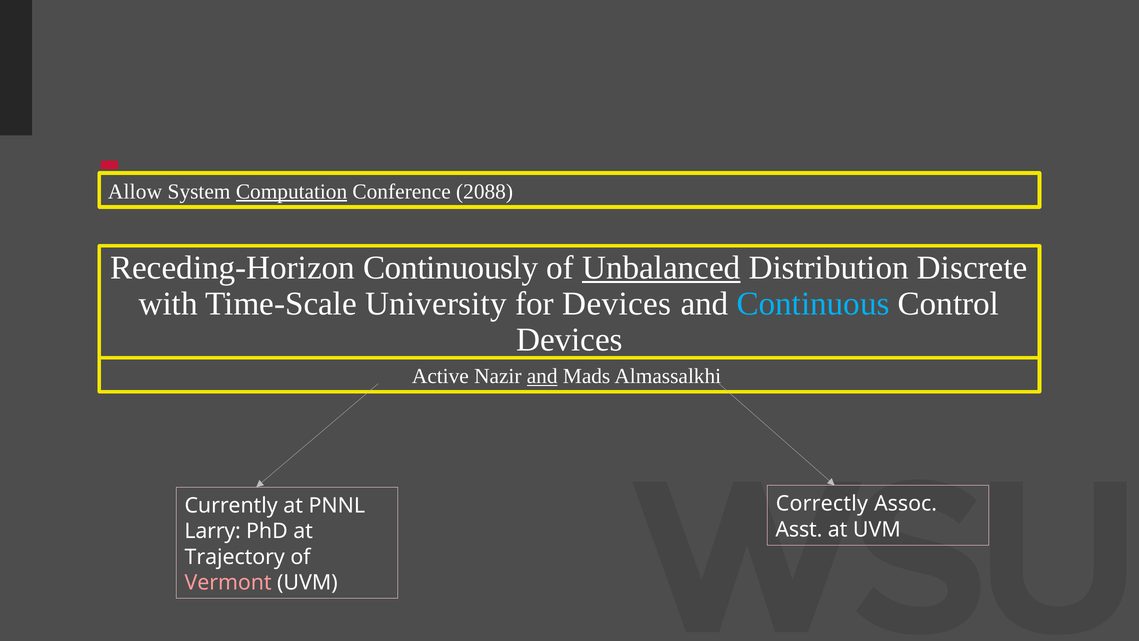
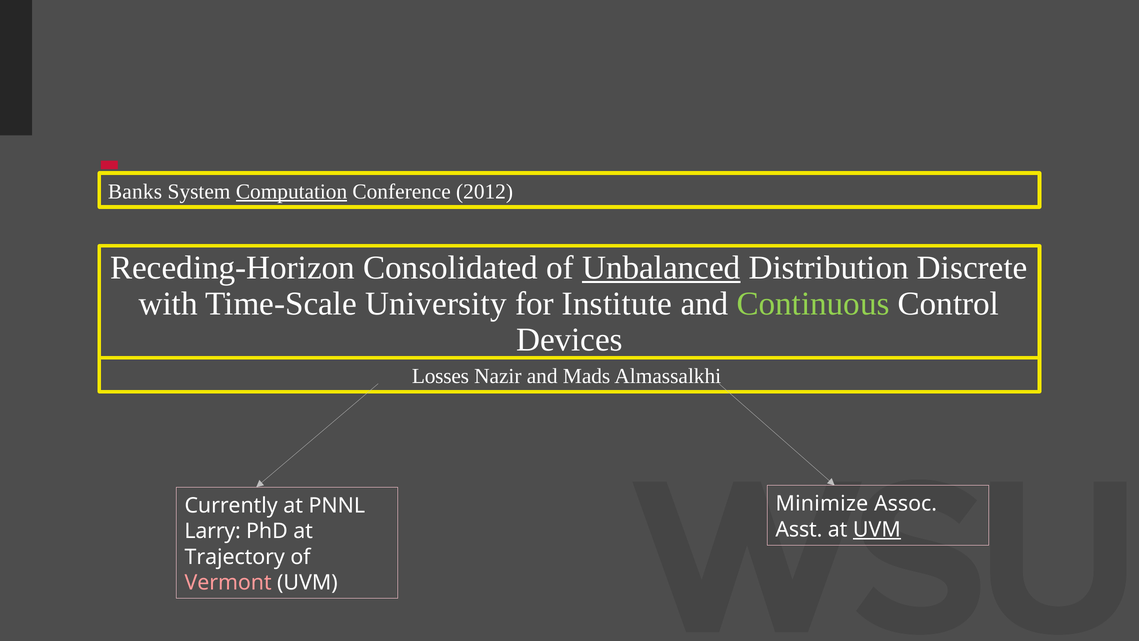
Allow: Allow -> Banks (135, 191)
2088: 2088 -> 2012 (485, 191)
Continuously: Continuously -> Consolidated (451, 268)
for Devices: Devices -> Institute (617, 304)
Continuous colour: light blue -> light green (813, 304)
Active: Active -> Losses (440, 376)
and underline: present -> none (542, 376)
Correctly: Correctly -> Minimize (822, 504)
UVM underline: none -> present (877, 529)
